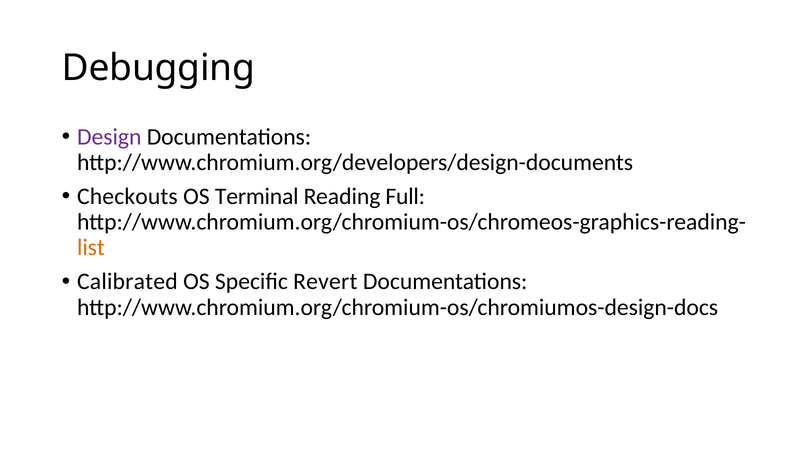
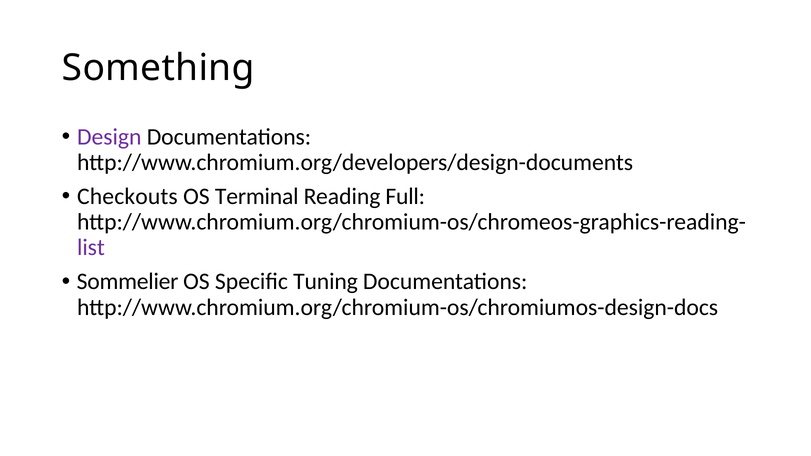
Debugging: Debugging -> Something (158, 68)
list colour: orange -> purple (91, 248)
Calibrated: Calibrated -> Sommelier (128, 282)
Revert: Revert -> Tuning (326, 282)
